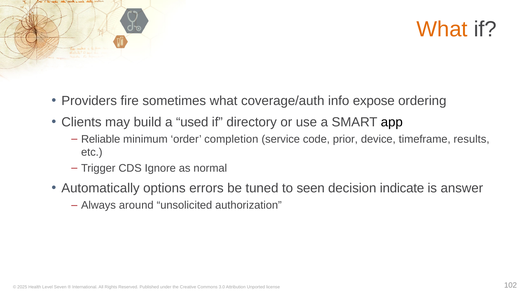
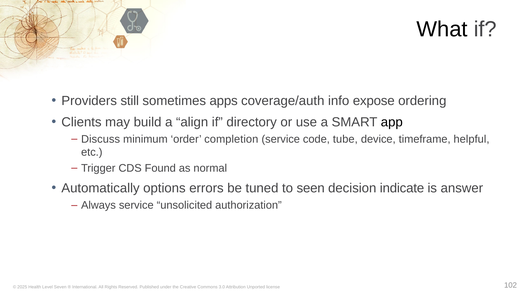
What colour: orange -> black (442, 29)
fire: fire -> still (130, 101)
sometimes what: what -> apps (224, 101)
used: used -> align (192, 122)
Reliable: Reliable -> Discuss (101, 139)
prior: prior -> tube (345, 139)
results: results -> helpful (472, 139)
Ignore: Ignore -> Found (160, 168)
Always around: around -> service (136, 205)
